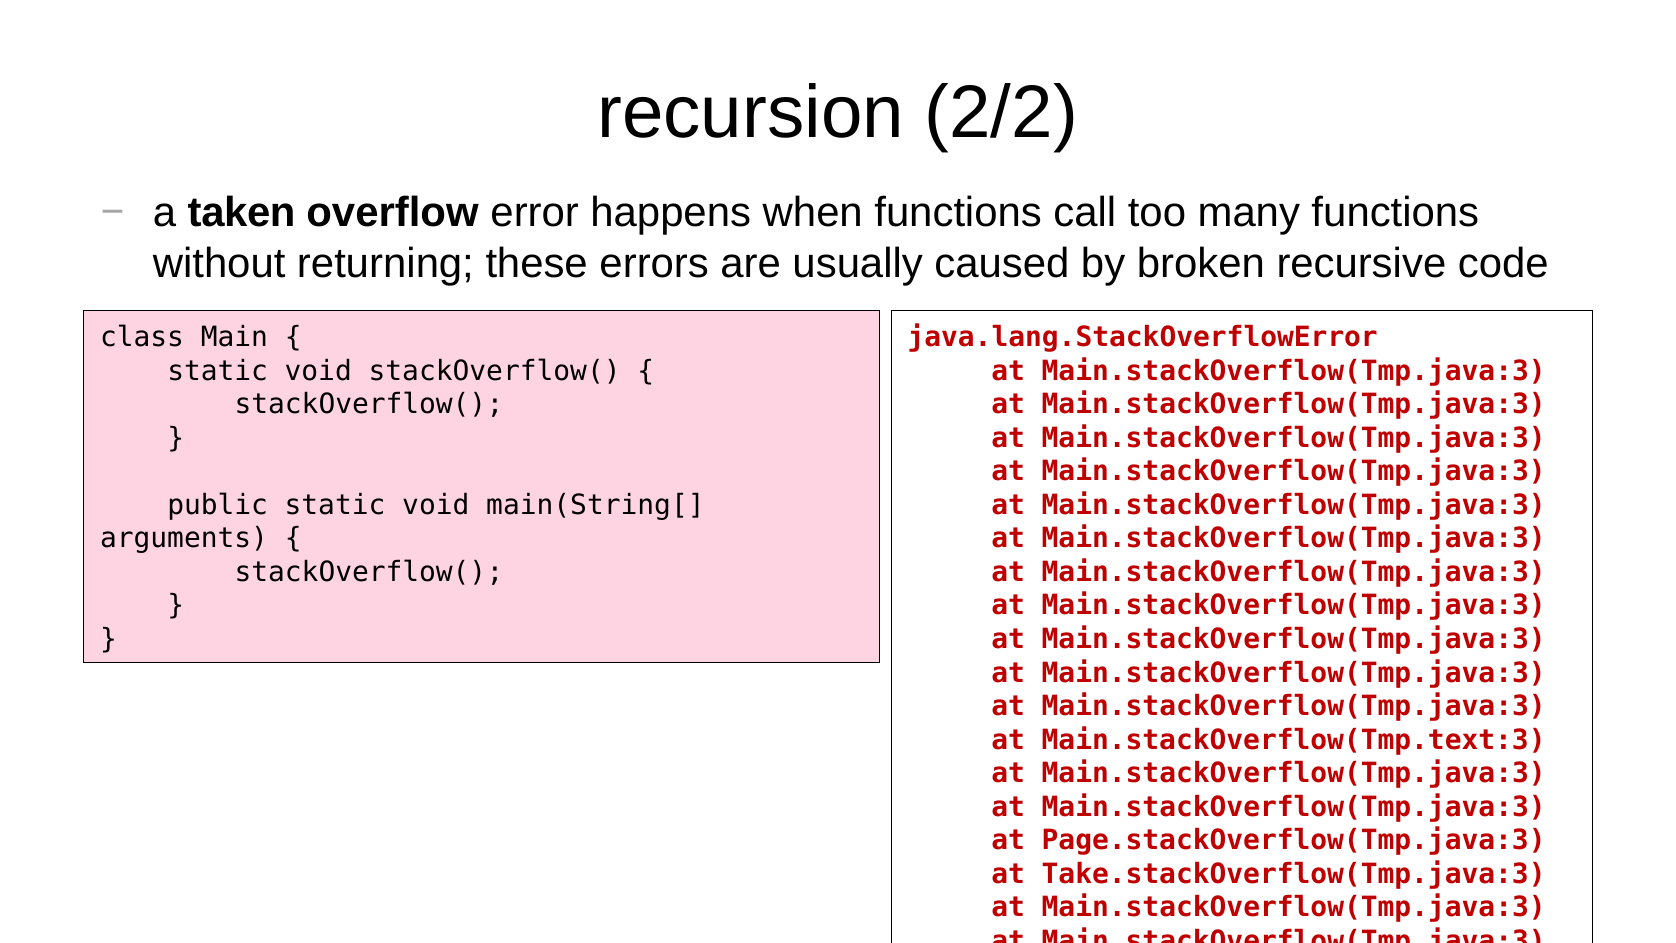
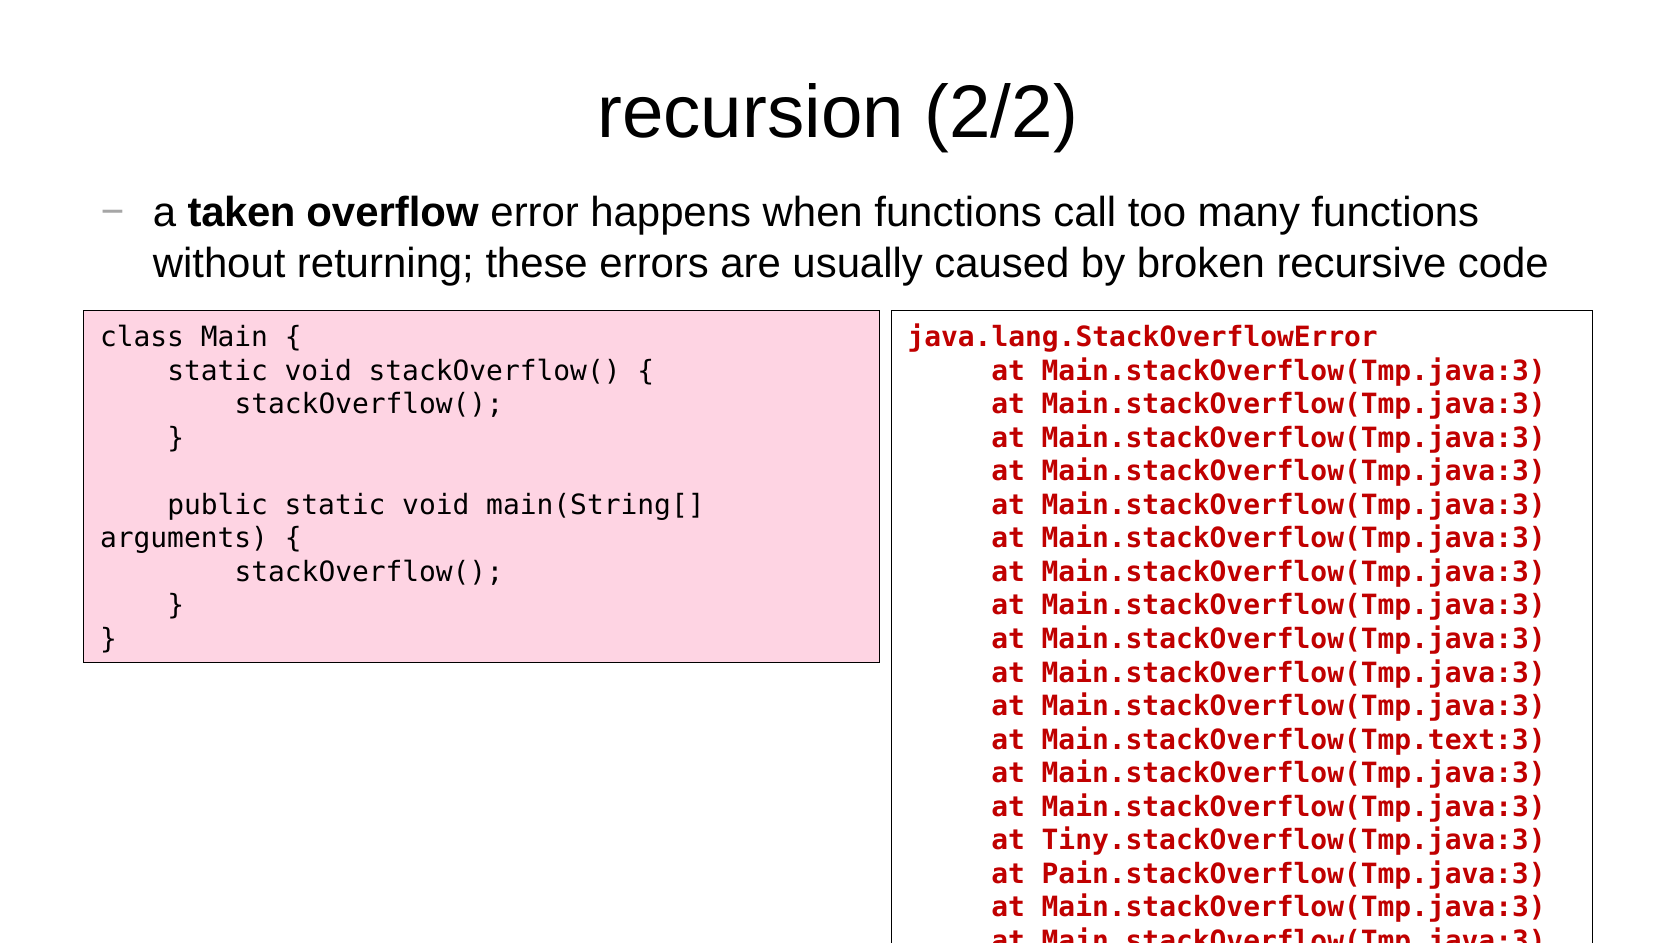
Page.stackOverflow(Tmp.java:3: Page.stackOverflow(Tmp.java:3 -> Tiny.stackOverflow(Tmp.java:3 (1294, 840)
Take.stackOverflow(Tmp.java:3: Take.stackOverflow(Tmp.java:3 -> Pain.stackOverflow(Tmp.java:3 (1294, 874)
